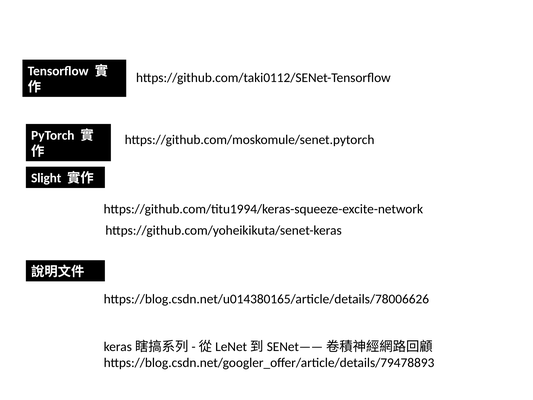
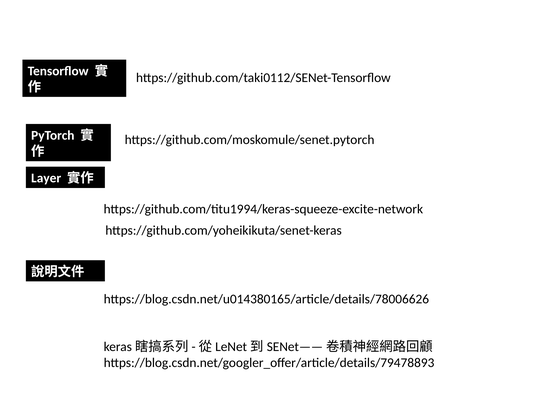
Slight: Slight -> Layer (46, 178)
